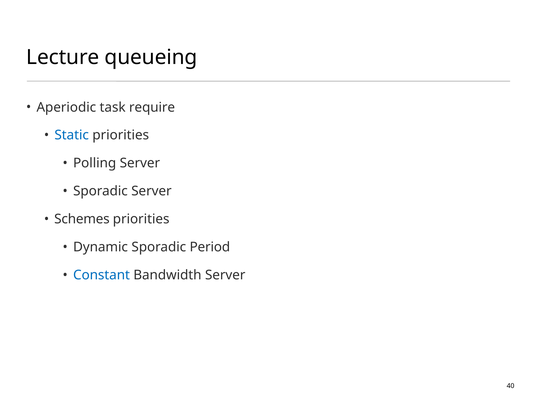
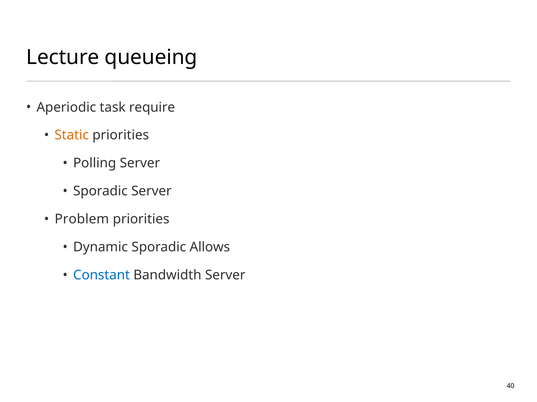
Static colour: blue -> orange (72, 135)
Schemes: Schemes -> Problem (82, 220)
Period: Period -> Allows (210, 248)
